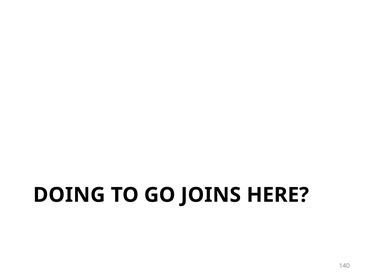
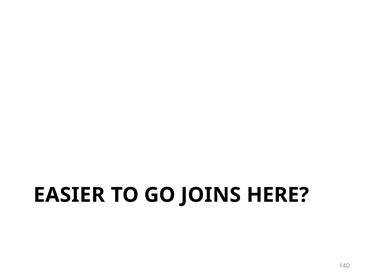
DOING: DOING -> EASIER (69, 195)
